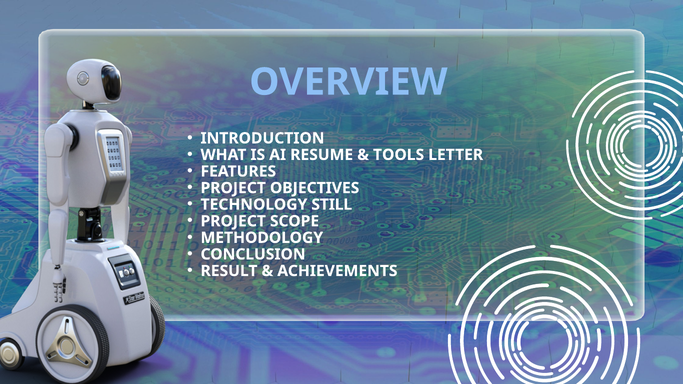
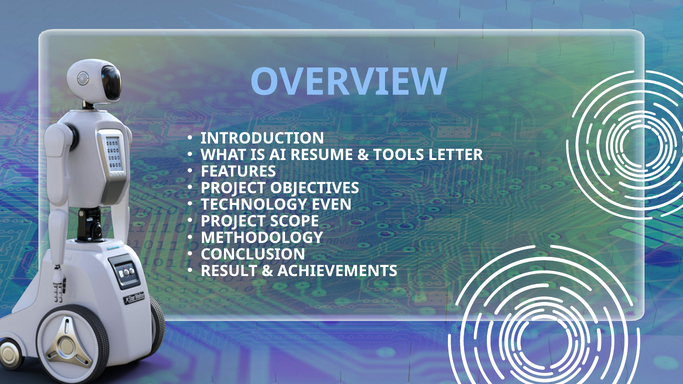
STILL: STILL -> EVEN (332, 205)
